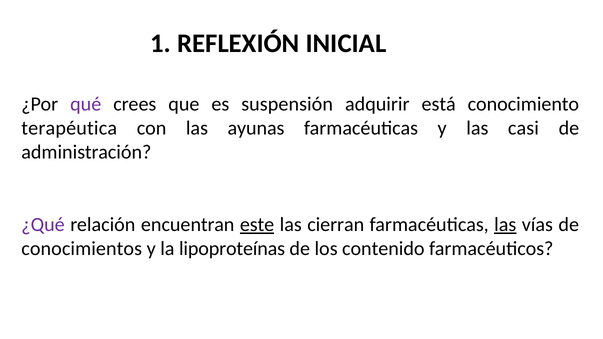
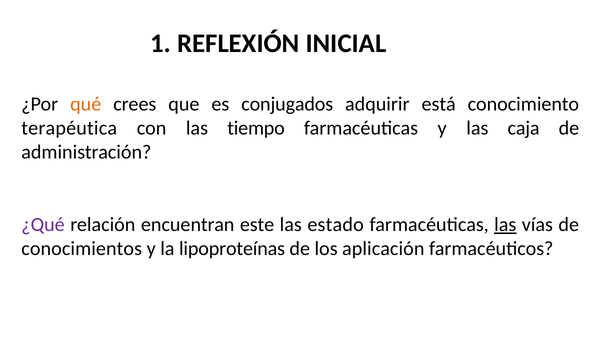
qué colour: purple -> orange (86, 104)
suspensión: suspensión -> conjugados (287, 104)
ayunas: ayunas -> tiempo (256, 128)
casi: casi -> caja (524, 128)
este underline: present -> none (257, 225)
cierran: cierran -> estado (336, 225)
contenido: contenido -> aplicación (383, 249)
